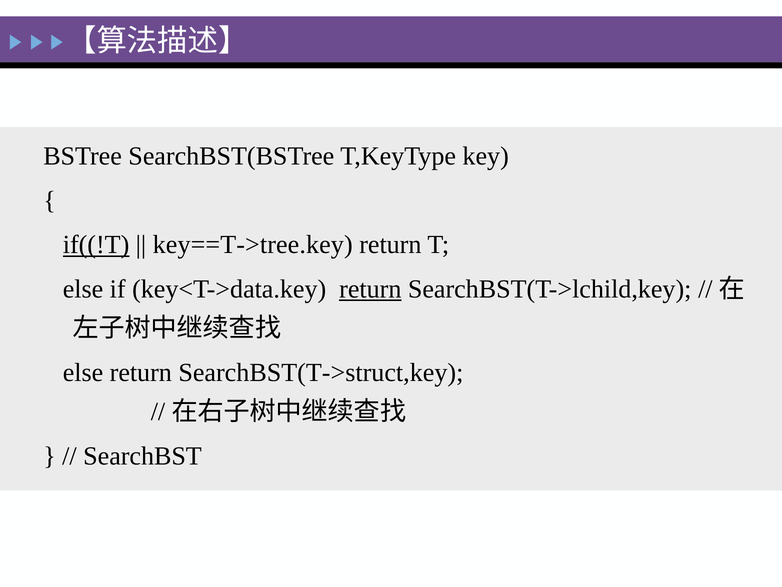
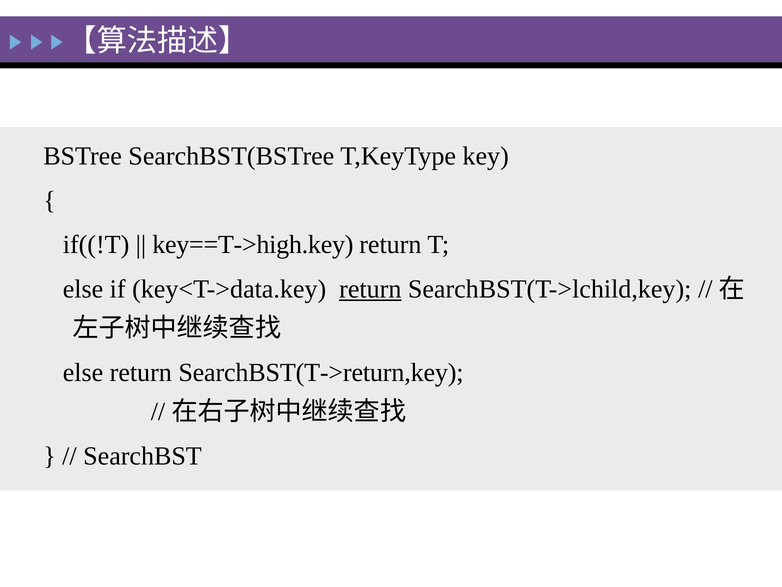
if((!T underline: present -> none (96, 245)
key==T->tree.key: key==T->tree.key -> key==T->high.key (253, 245)
SearchBST(T->struct,key: SearchBST(T->struct,key -> SearchBST(T->return,key (321, 372)
